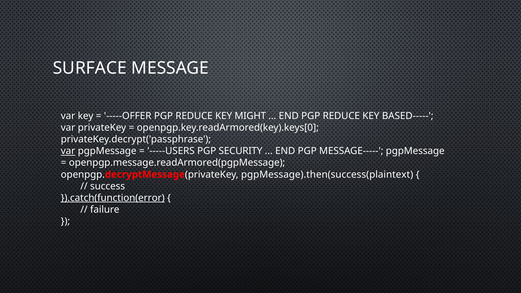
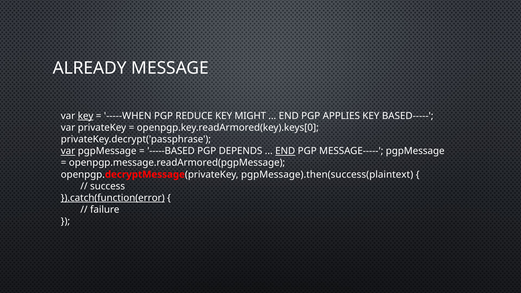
SURFACE: SURFACE -> ALREADY (90, 68)
key underline: none -> present (86, 116)
-----OFFER: -----OFFER -> -----WHEN (128, 116)
END PGP REDUCE: REDUCE -> APPLIES (341, 116)
-----USERS: -----USERS -> -----BASED (171, 151)
SECURITY: SECURITY -> DEPENDS (241, 151)
END underline: none -> present (285, 151)
